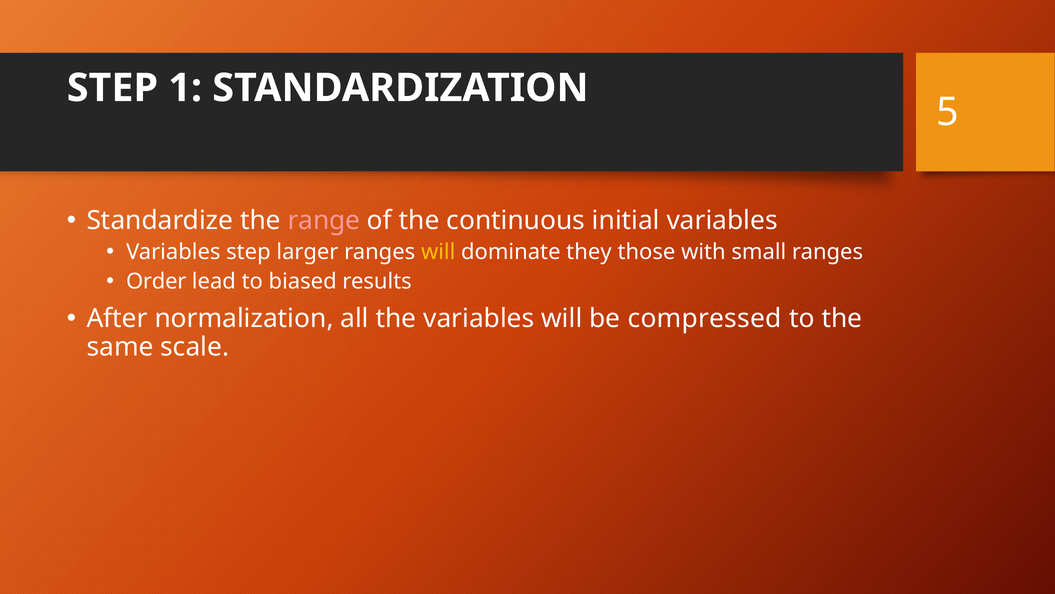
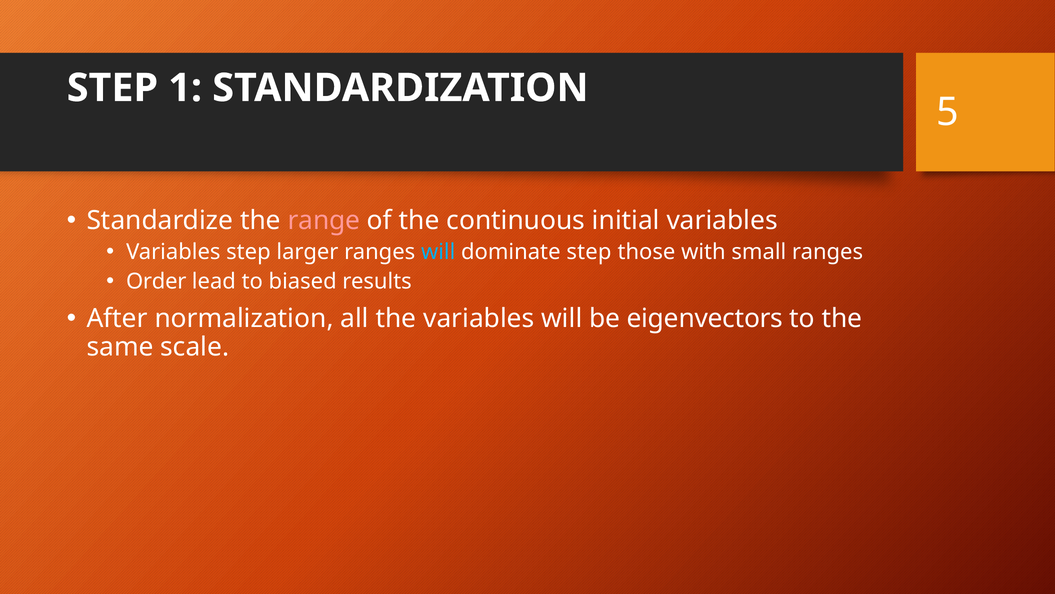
will colour: yellow -> light blue (438, 252)
dominate they: they -> step (589, 252)
compressed: compressed -> eigenvectors (705, 318)
